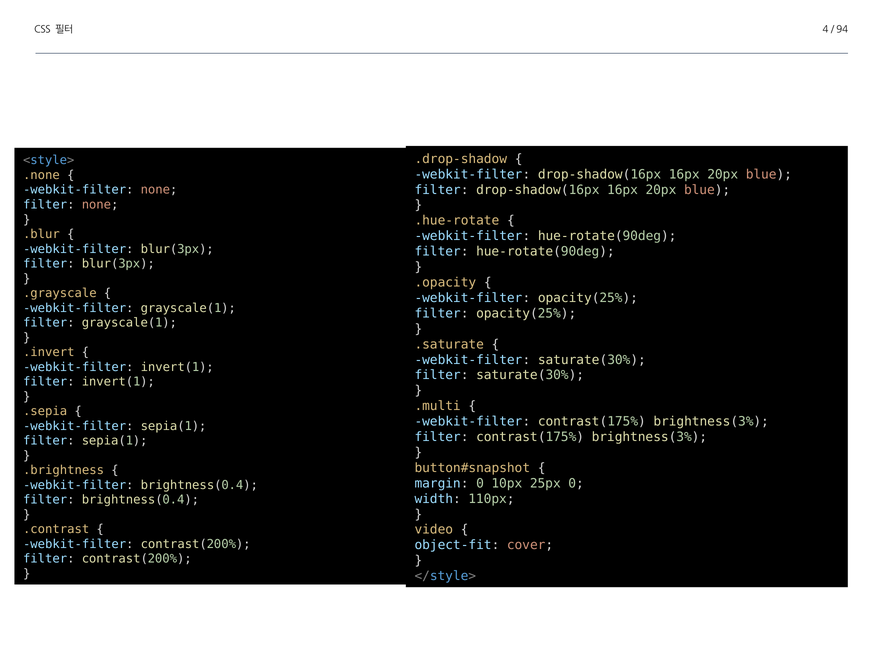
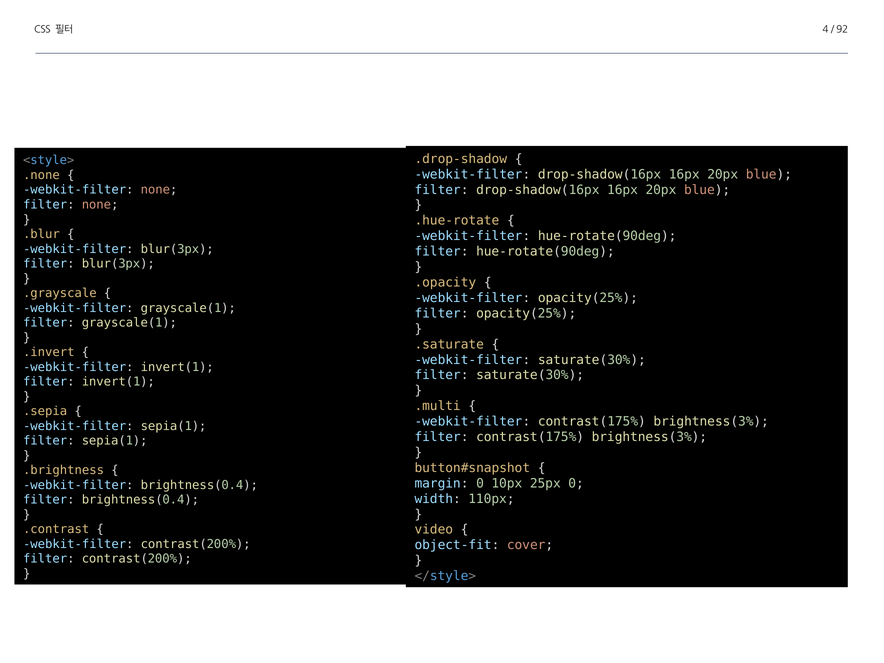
94: 94 -> 92 (842, 30)
